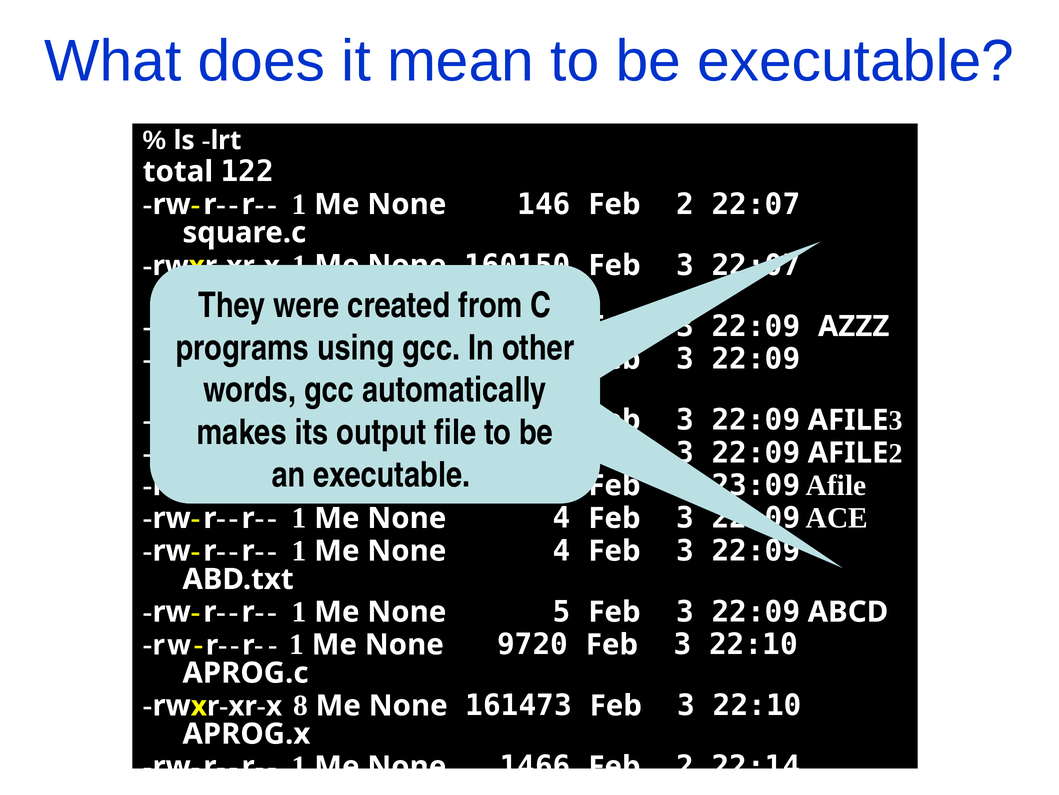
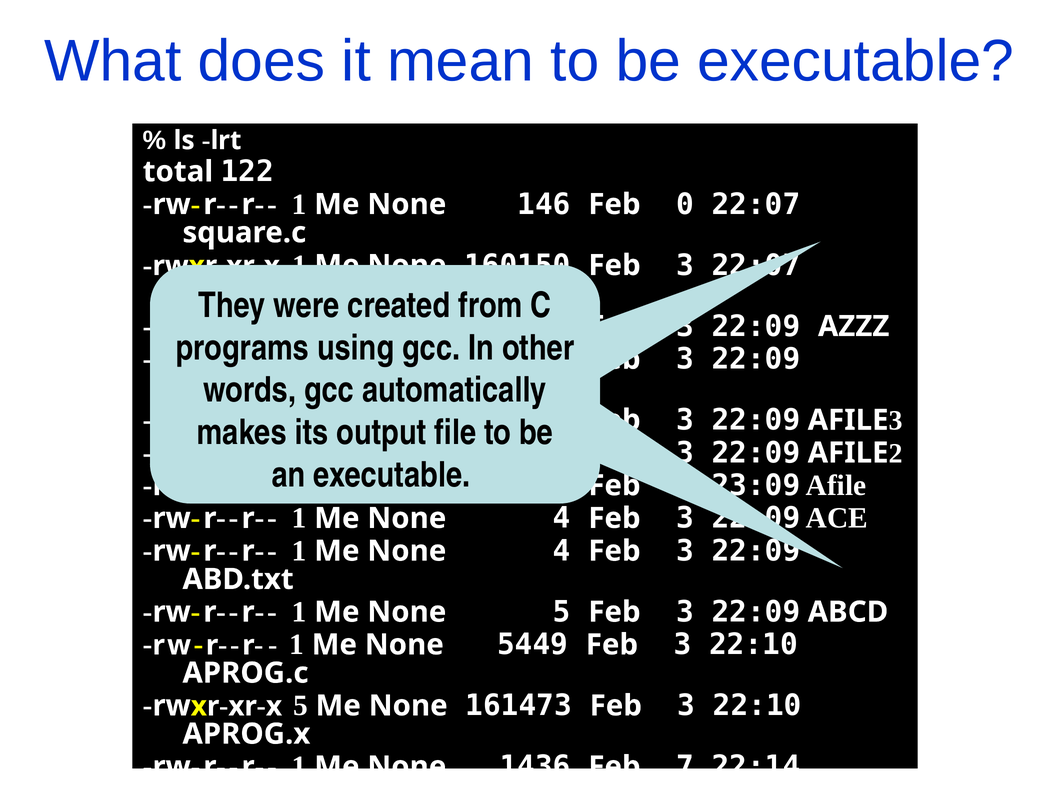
146 Feb 2: 2 -> 0 (685, 204)
9720: 9720 -> 5449 (533, 644)
8: 8 -> 5 (301, 705)
1466: 1466 -> 1436 (535, 766)
2: 2 -> 7 (685, 766)
